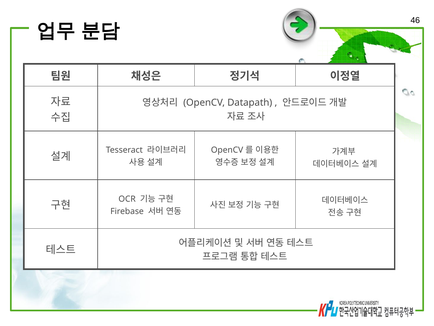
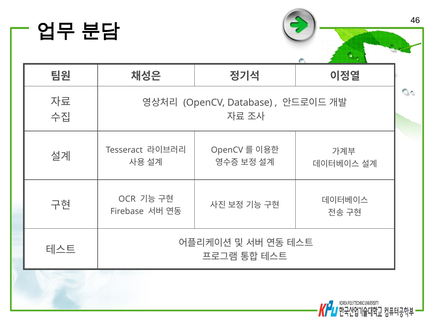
Datapath: Datapath -> Database (250, 102)
